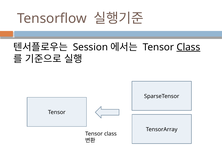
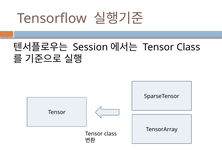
Class underline: present -> none (188, 47)
